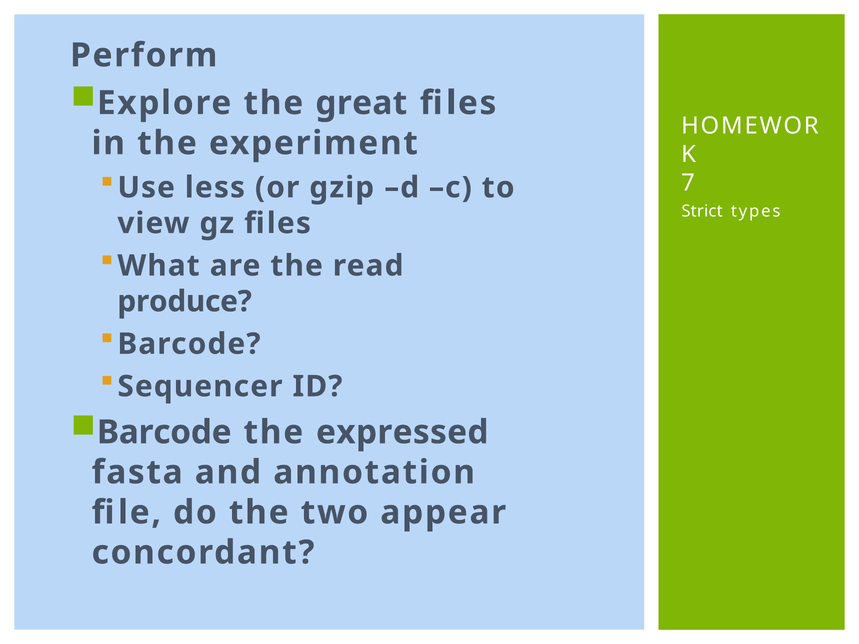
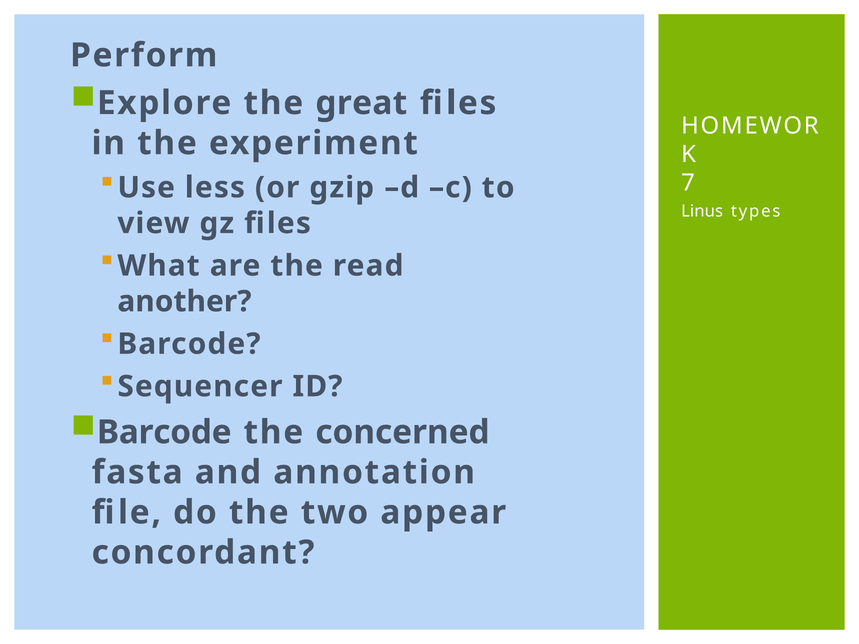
Strict: Strict -> Linus (702, 211)
produce: produce -> another (184, 302)
expressed: expressed -> concerned (402, 432)
